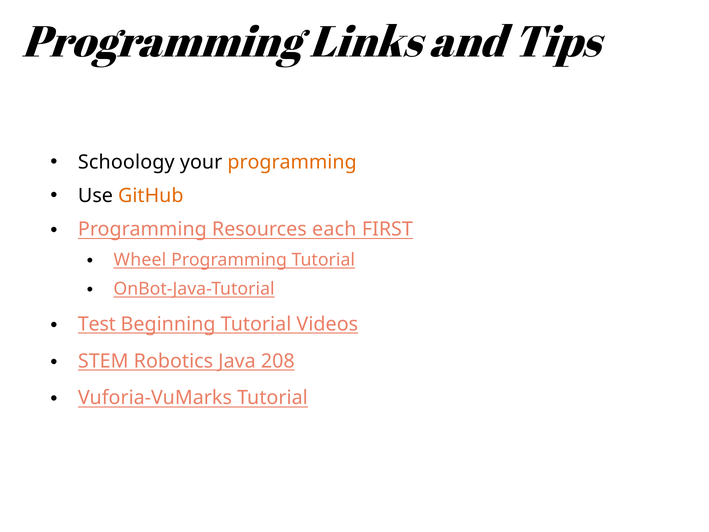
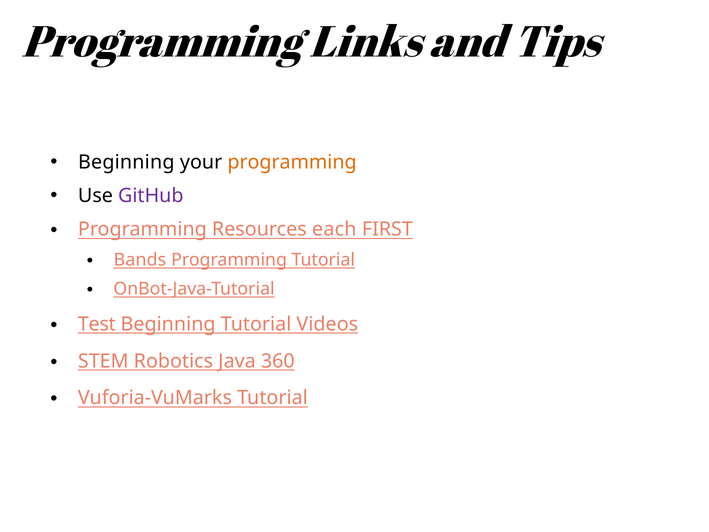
Schoology: Schoology -> Beginning (126, 162)
GitHub colour: orange -> purple (151, 196)
Wheel: Wheel -> Bands (140, 260)
208: 208 -> 360 (278, 361)
